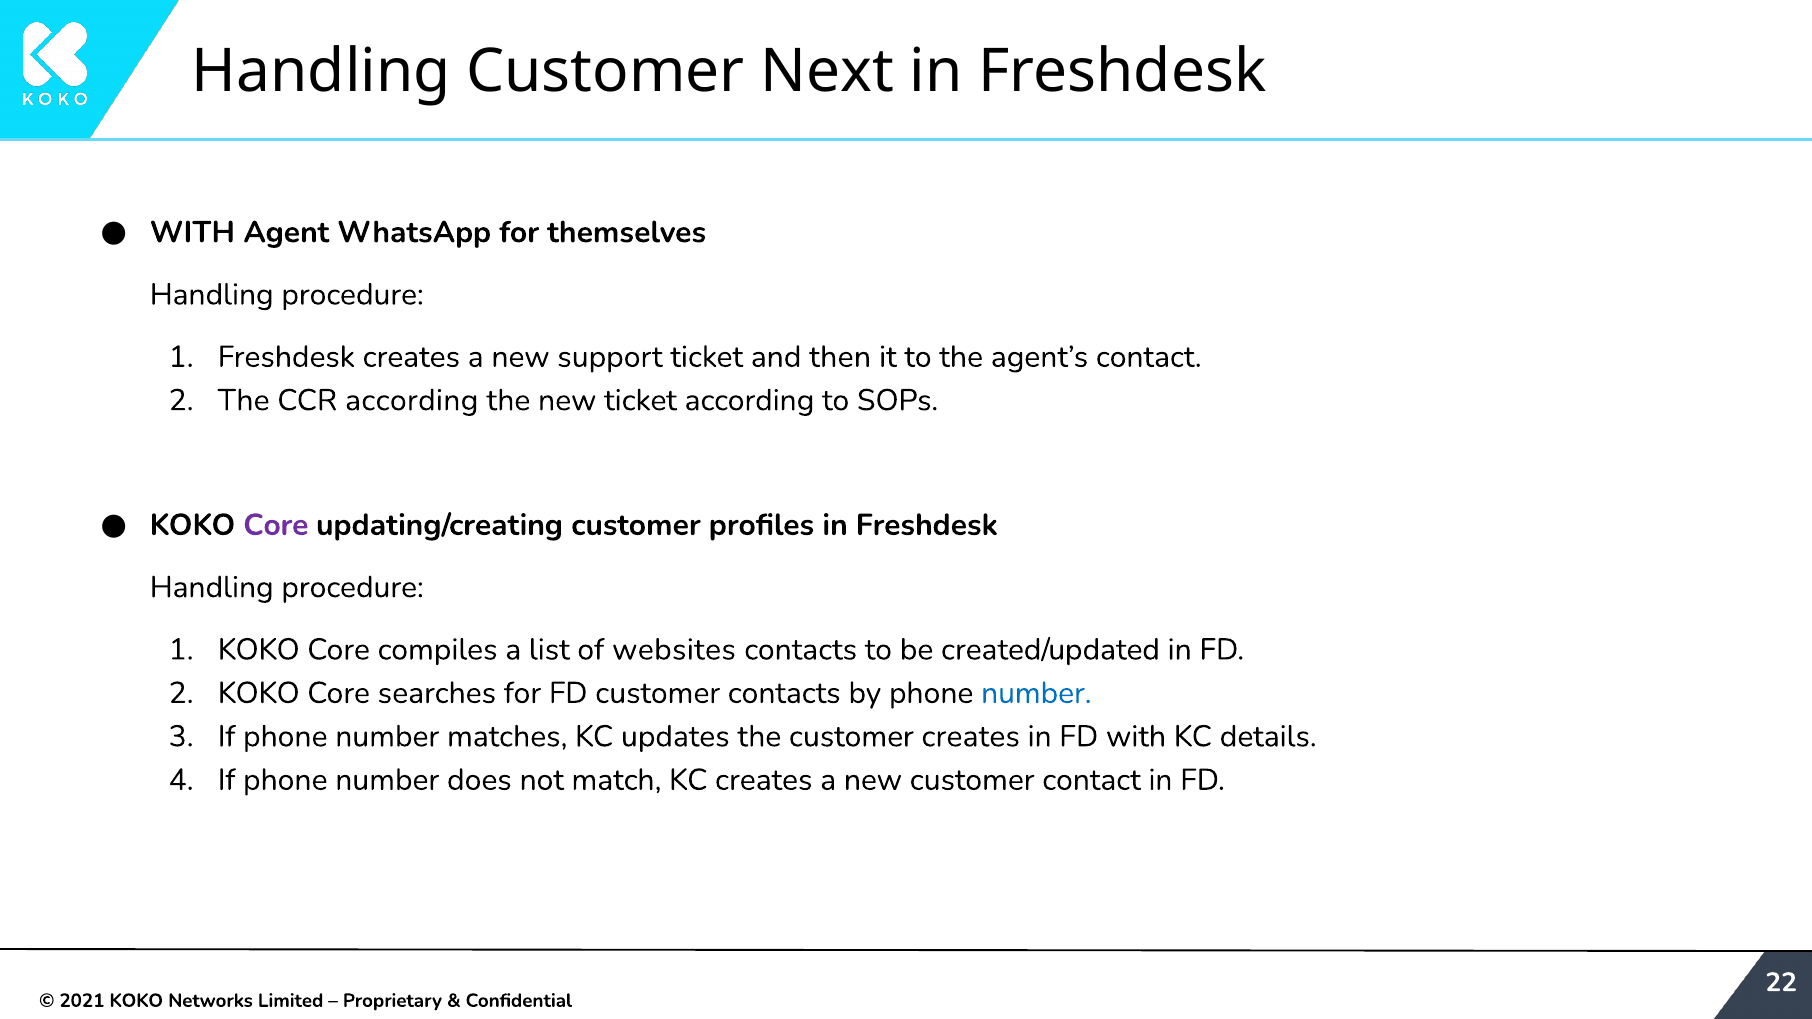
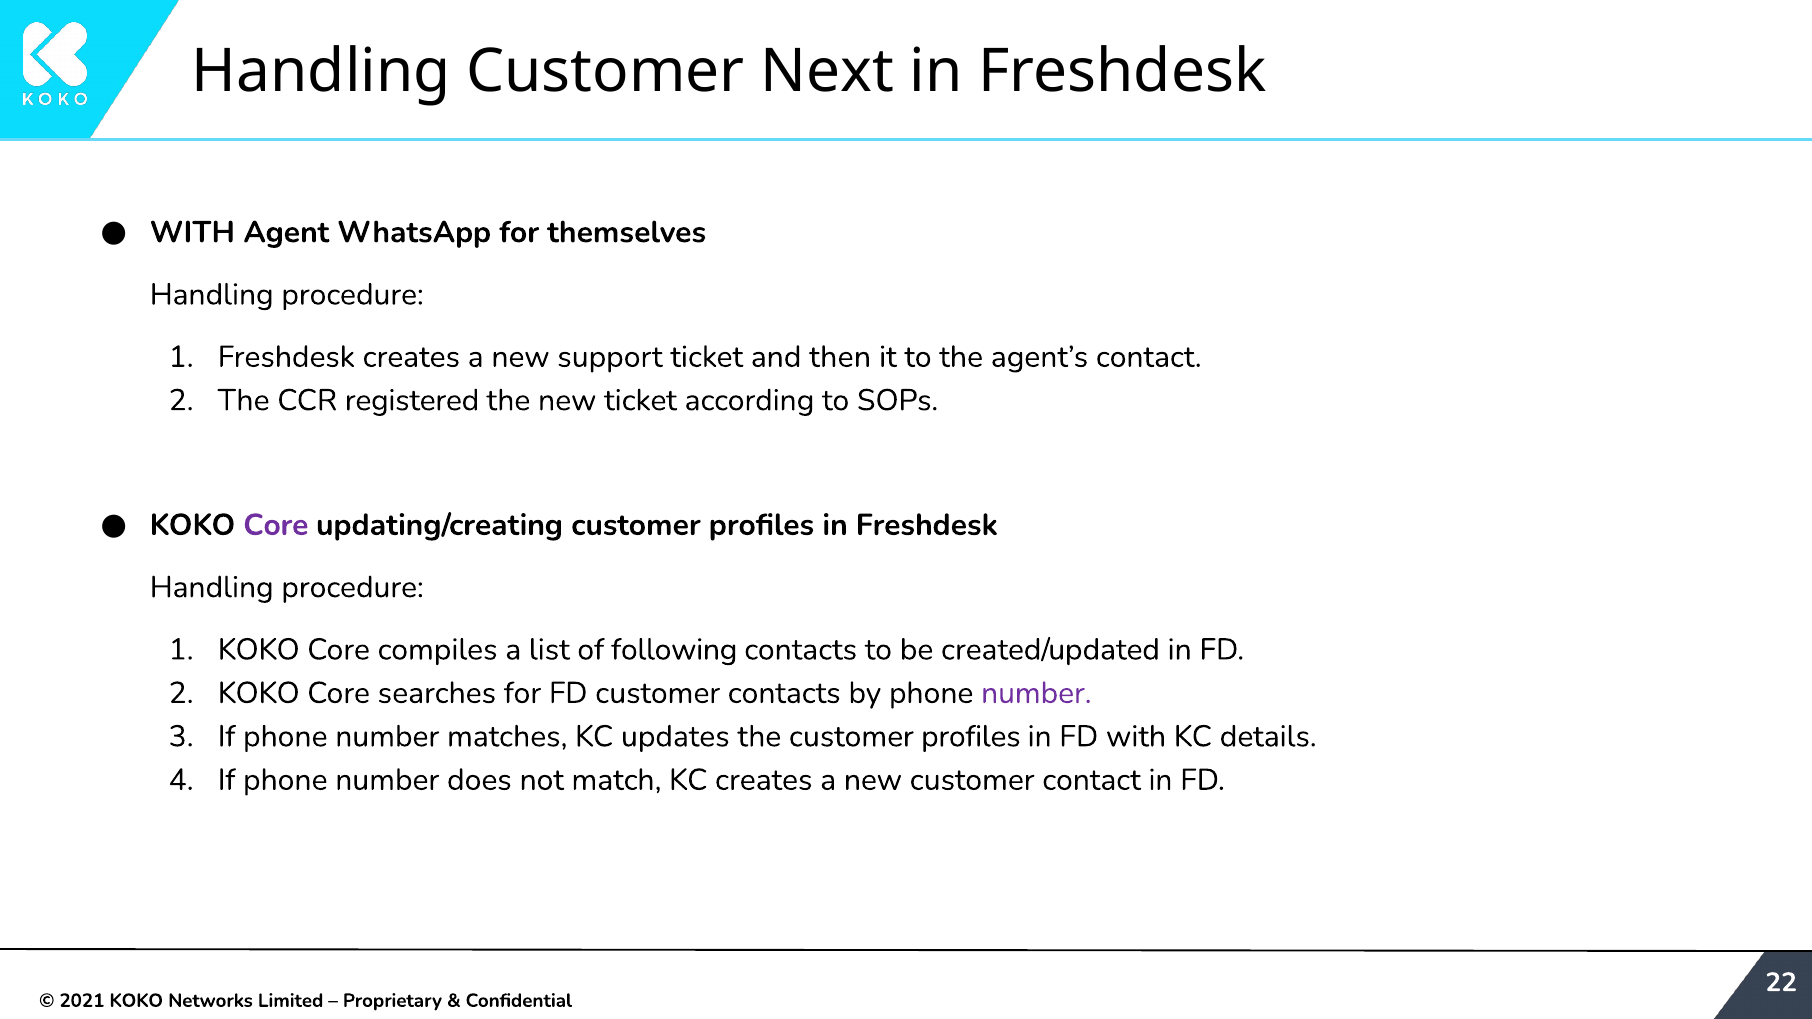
CCR according: according -> registered (412, 400)
websites: websites -> following (674, 650)
number colour: blue -> purple (1036, 693)
the customer creates: creates -> profiles (971, 737)
